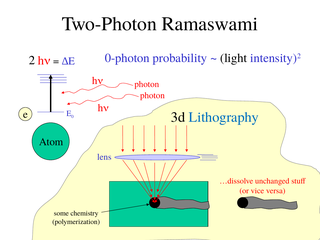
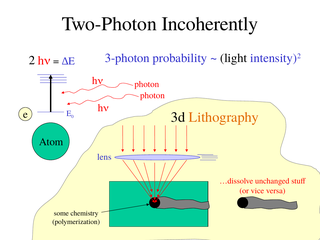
Ramaswami: Ramaswami -> Incoherently (210, 24)
0-photon: 0-photon -> 3-photon (127, 58)
Lithography colour: blue -> orange (224, 117)
